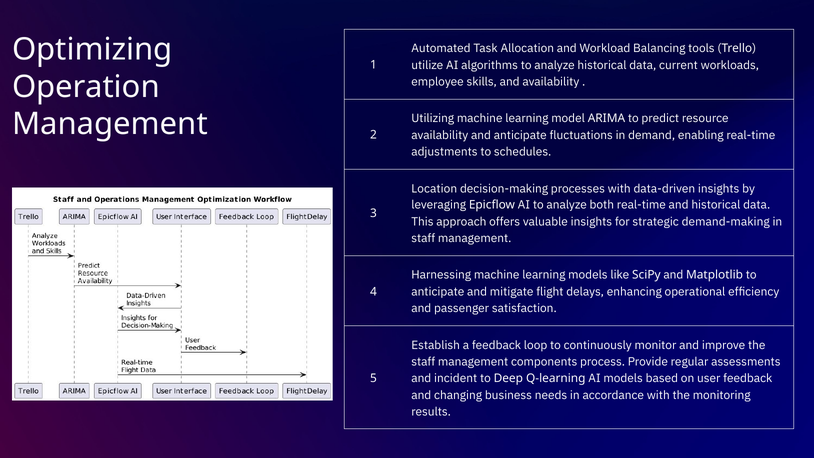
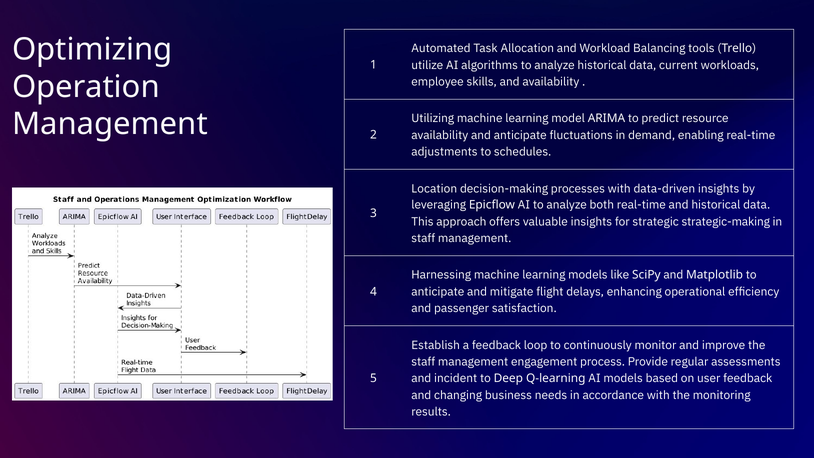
demand-making: demand-making -> strategic-making (726, 222)
components: components -> engagement (544, 362)
